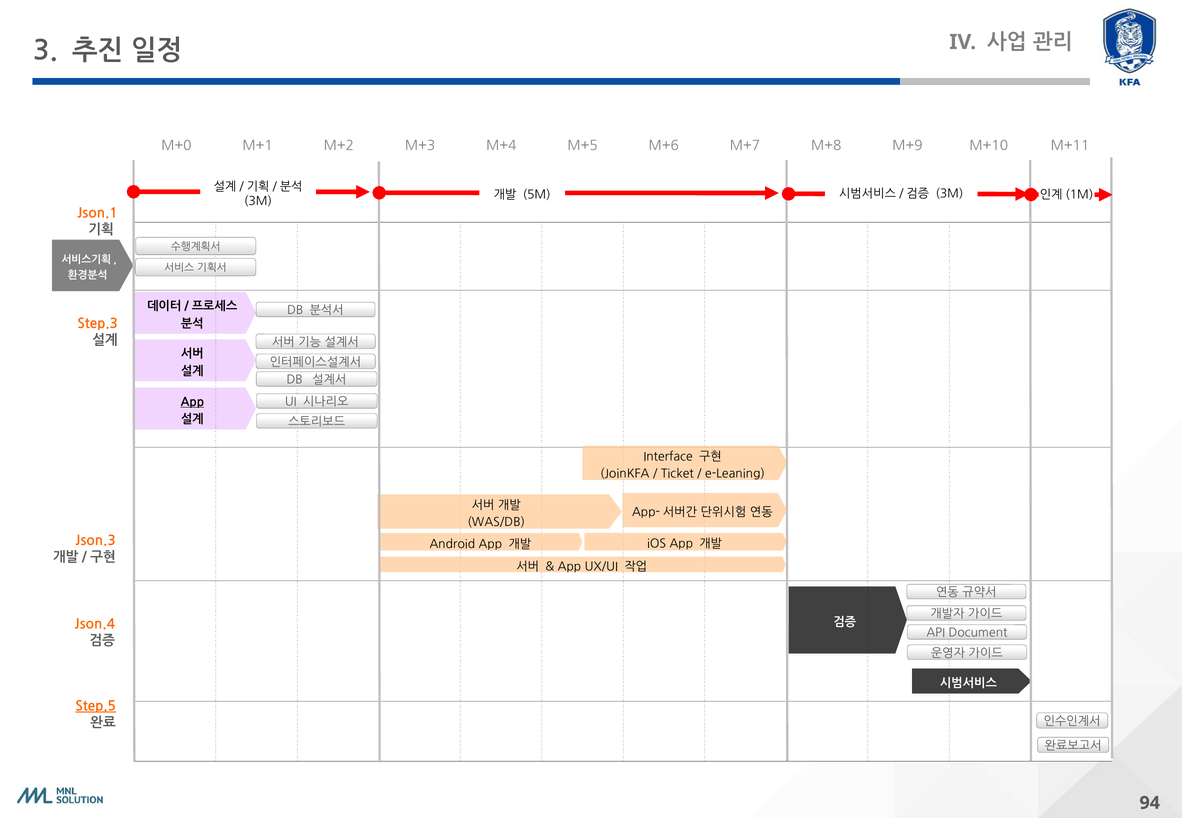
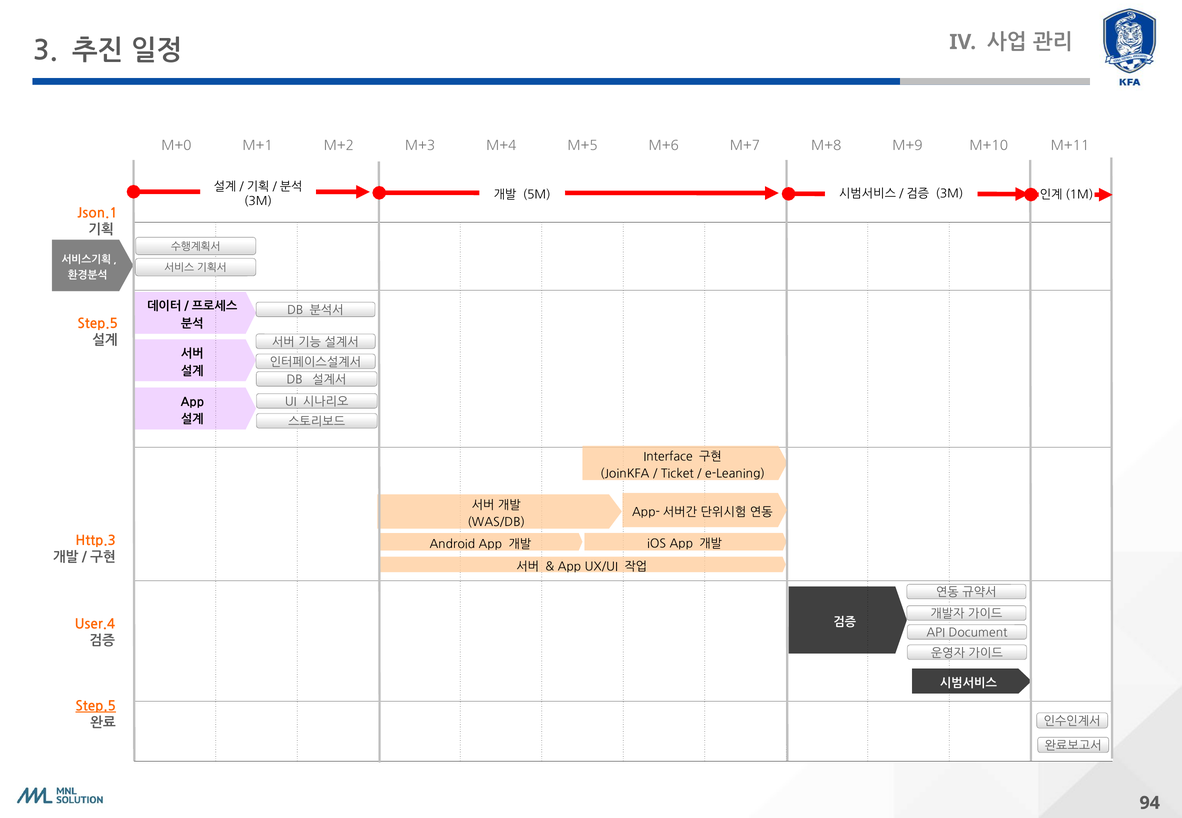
Step.3: Step.3 -> Step.5 (98, 324)
App underline: present -> none (192, 402)
Json.3: Json.3 -> Http.3 (96, 541)
Json.4: Json.4 -> User.4 (95, 625)
